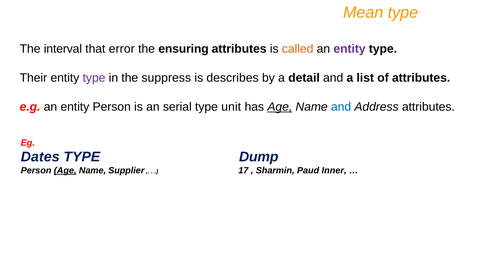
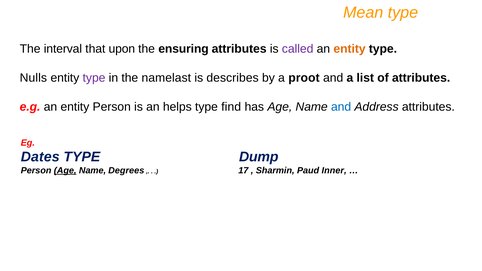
error: error -> upon (122, 49)
called colour: orange -> purple (298, 49)
entity colour: purple -> orange (350, 49)
Their: Their -> Nulls (33, 78)
suppress: suppress -> namelast (166, 78)
detail: detail -> proot (304, 78)
serial: serial -> helps (177, 107)
unit: unit -> find (231, 107)
Age underline: present -> none (280, 107)
Supplier: Supplier -> Degrees (126, 171)
